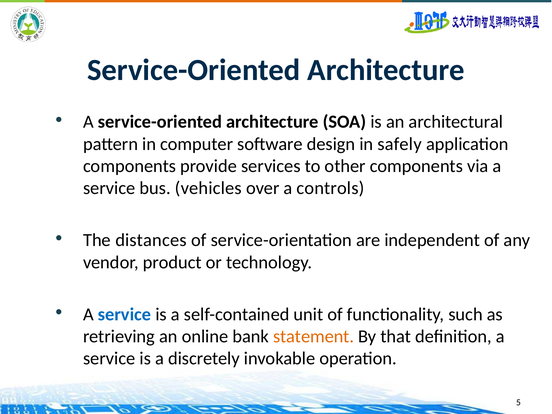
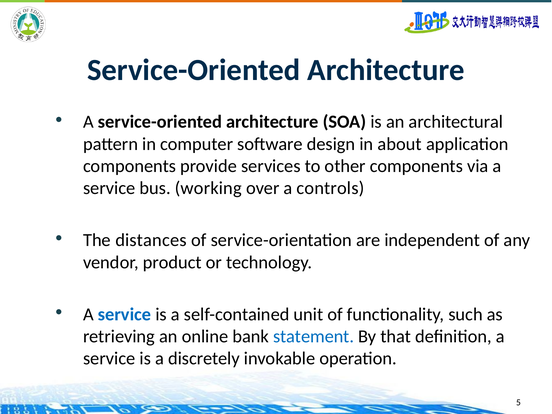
safely: safely -> about (400, 144)
vehicles: vehicles -> working (208, 188)
statement colour: orange -> blue (314, 336)
